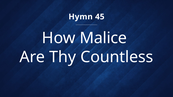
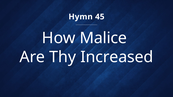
Countless: Countless -> Increased (117, 57)
